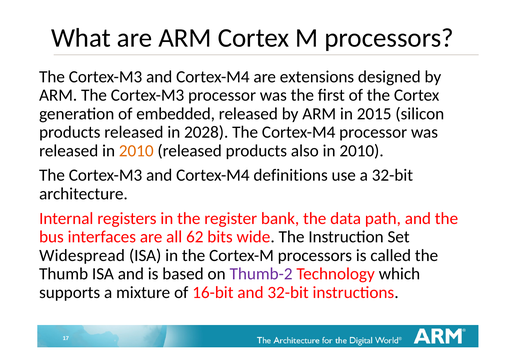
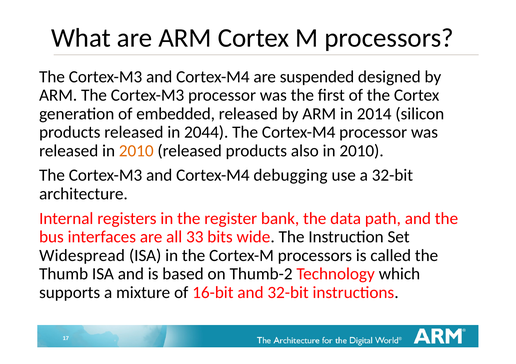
extensions: extensions -> suspended (317, 77)
2015: 2015 -> 2014 (374, 114)
2028: 2028 -> 2044 (206, 132)
definitions: definitions -> debugging (291, 176)
62: 62 -> 33 (195, 237)
Thumb-2 colour: purple -> black (261, 274)
